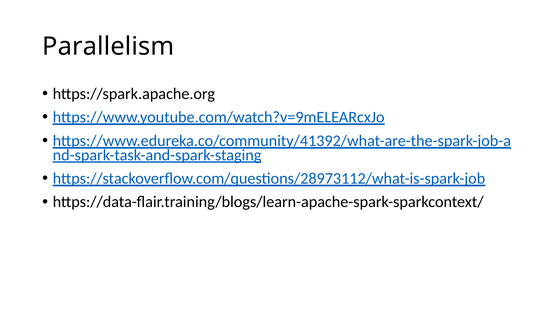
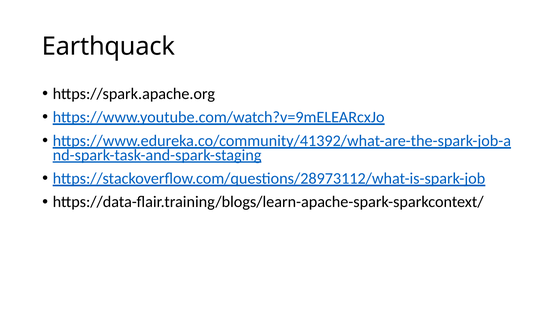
Parallelism: Parallelism -> Earthquack (108, 47)
